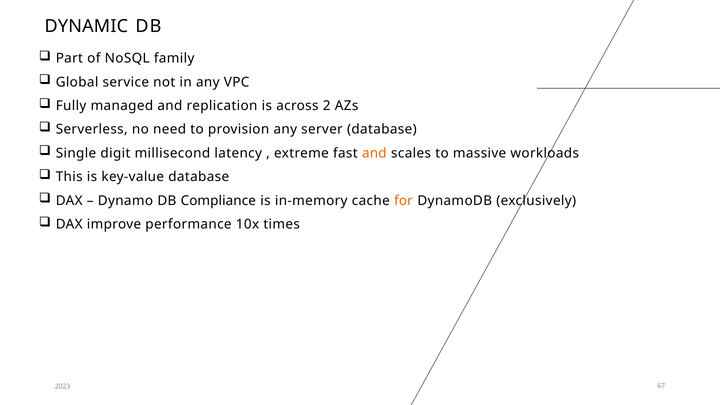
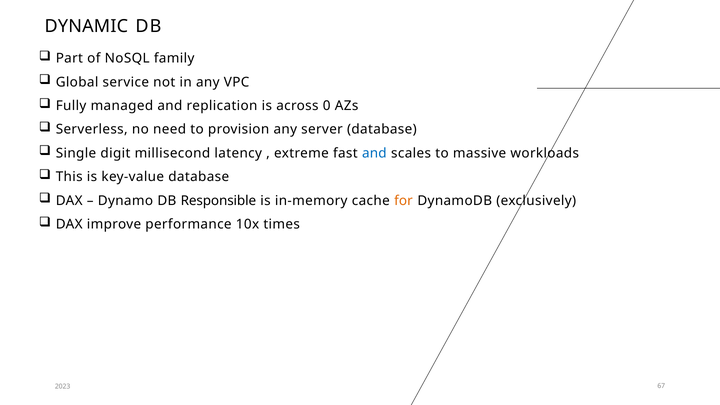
2: 2 -> 0 (327, 106)
and colour: orange -> blue (374, 153)
Compliance: Compliance -> Responsible (218, 201)
